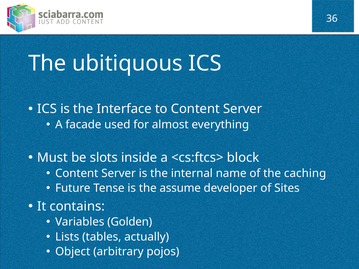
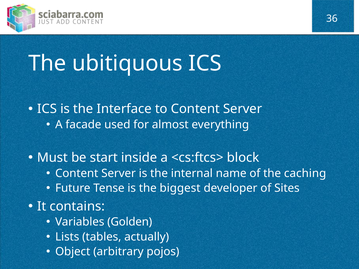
slots: slots -> start (104, 158)
assume: assume -> biggest (180, 188)
